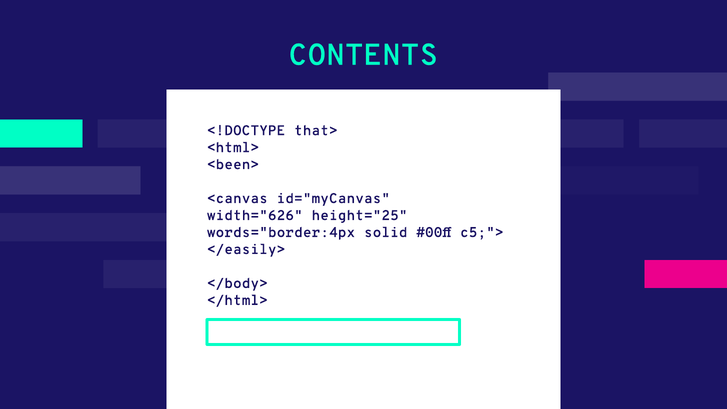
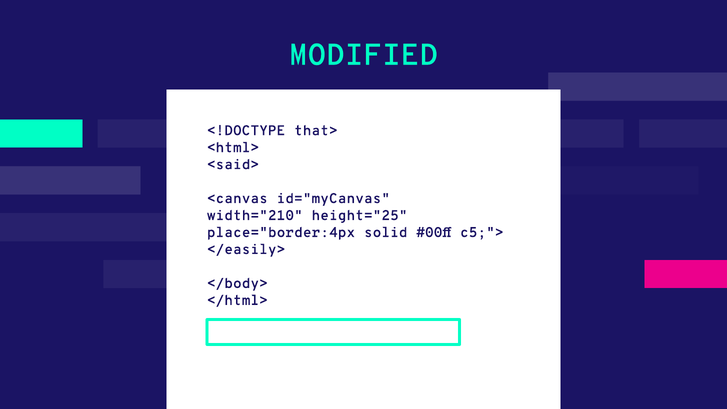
CONTENTS: CONTENTS -> MODIFIED (363, 55)
<been>: <been> -> <said> (233, 164)
width="626: width="626 -> width="210 (255, 215)
words="border:4px: words="border:4px -> place="border:4px (281, 232)
